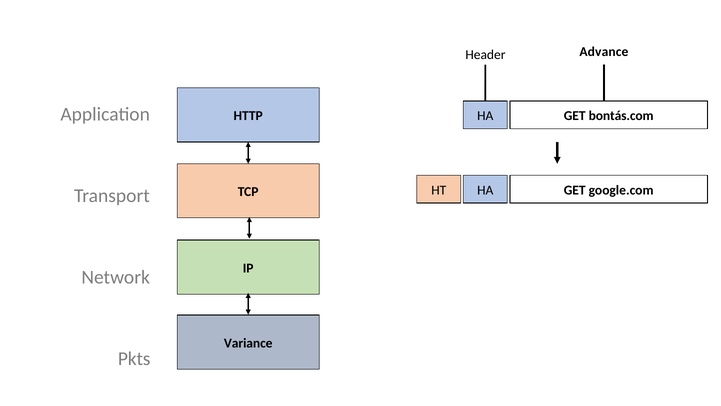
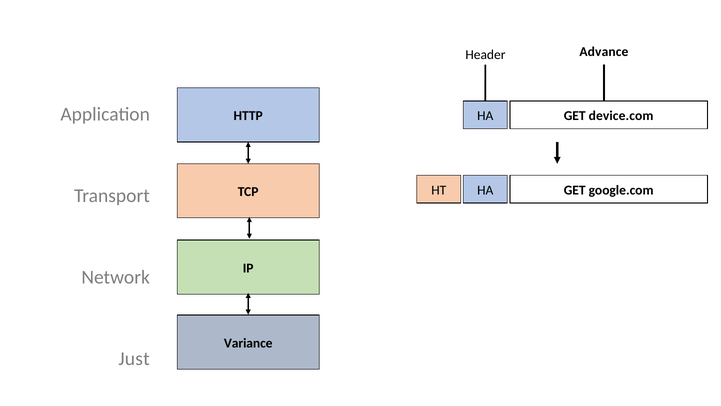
bontás.com: bontás.com -> device.com (621, 116)
Pkts: Pkts -> Just (134, 358)
